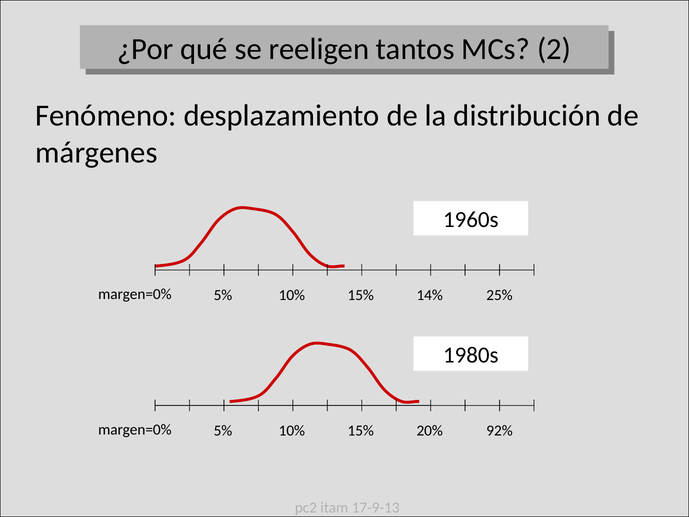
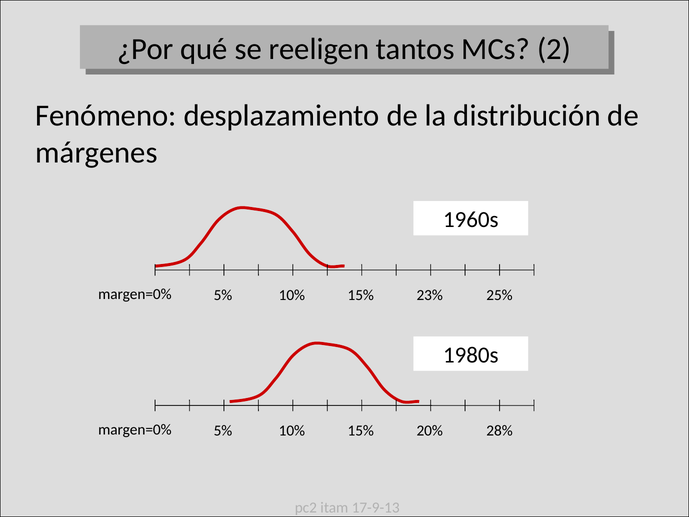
14%: 14% -> 23% (430, 295)
92%: 92% -> 28% (500, 430)
